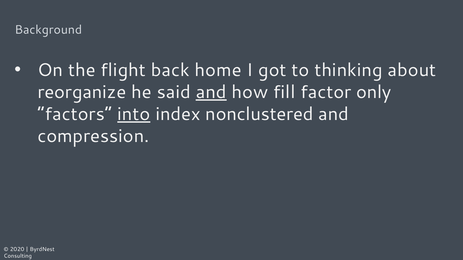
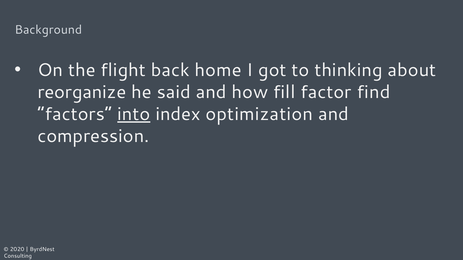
and underline: present -> none (211, 92)
only: only -> find (374, 92)
nonclustered: nonclustered -> optimization (259, 114)
